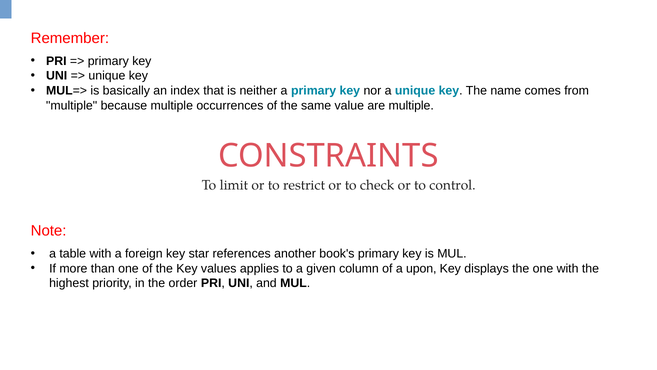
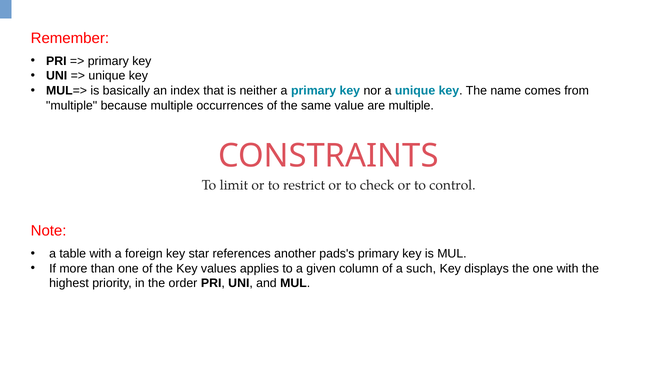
book's: book's -> pads's (337, 253)
upon: upon -> such (421, 268)
